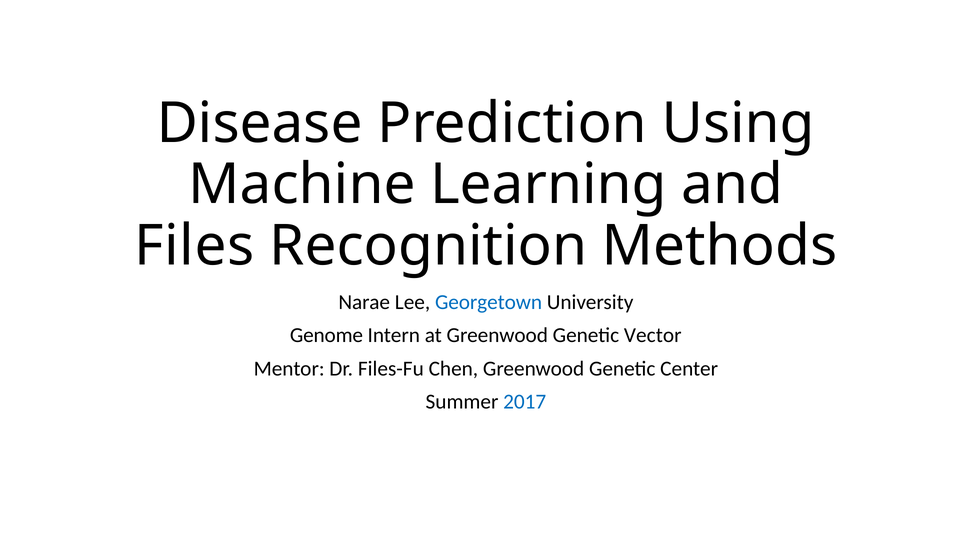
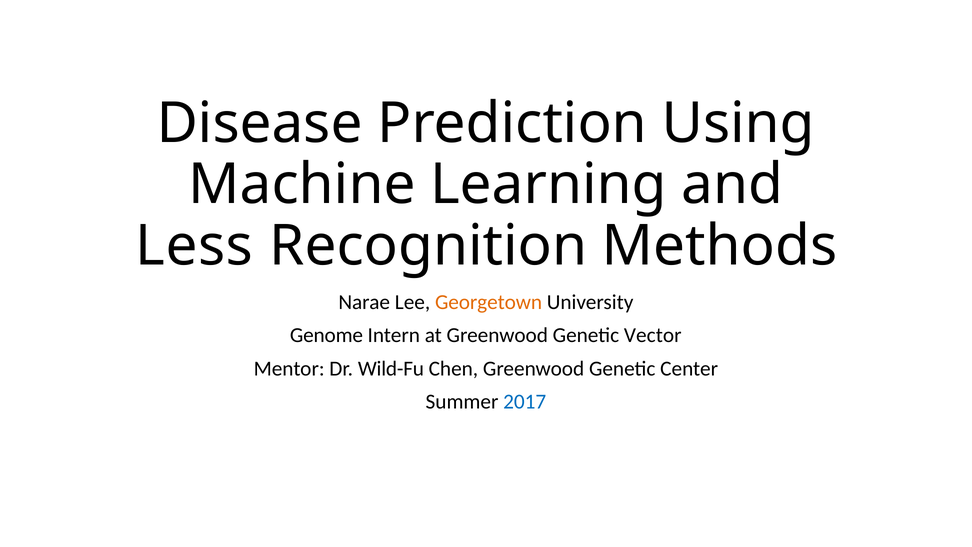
Files: Files -> Less (194, 246)
Georgetown colour: blue -> orange (489, 302)
Files-Fu: Files-Fu -> Wild-Fu (391, 368)
